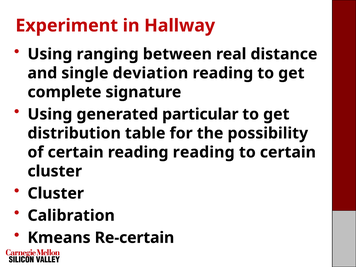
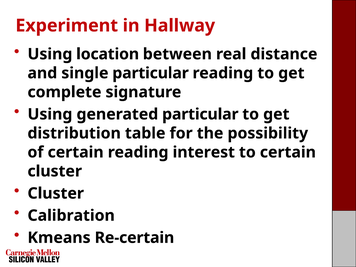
ranging: ranging -> location (108, 54)
single deviation: deviation -> particular (151, 73)
reading reading: reading -> interest (204, 152)
